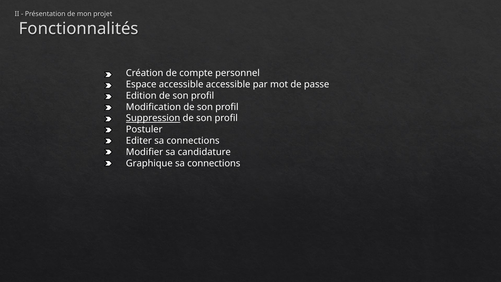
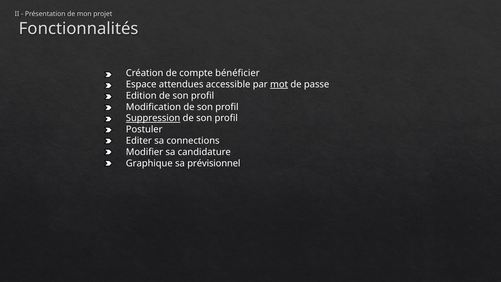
personnel: personnel -> bénéficier (237, 73)
Espace accessible: accessible -> attendues (181, 84)
mot underline: none -> present (279, 84)
connections: connections -> prévisionnel (214, 163)
